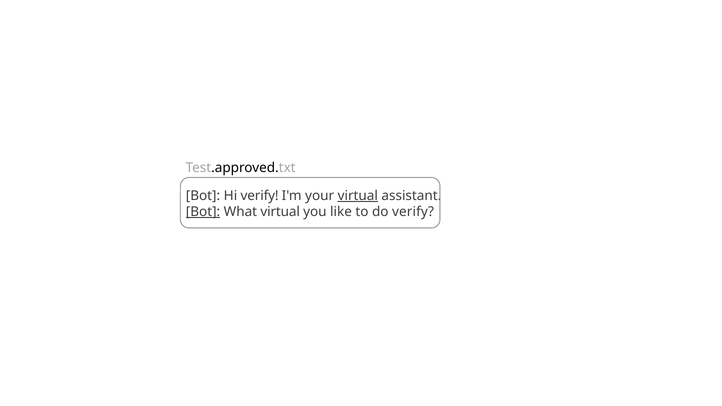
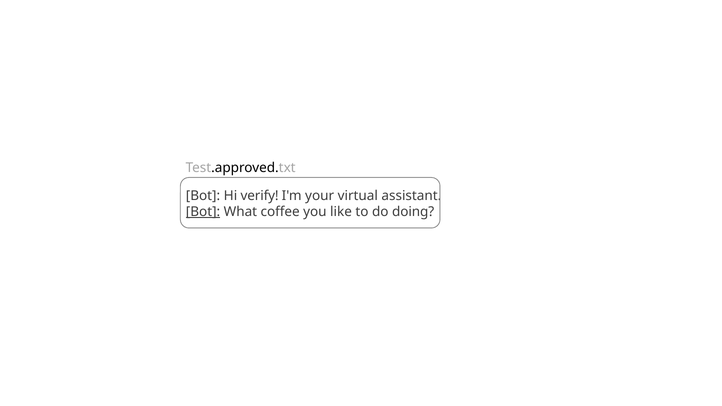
virtual underline: present -> none (358, 196)
What virtual: virtual -> coffee (280, 212)
do verify: verify -> doing (413, 212)
